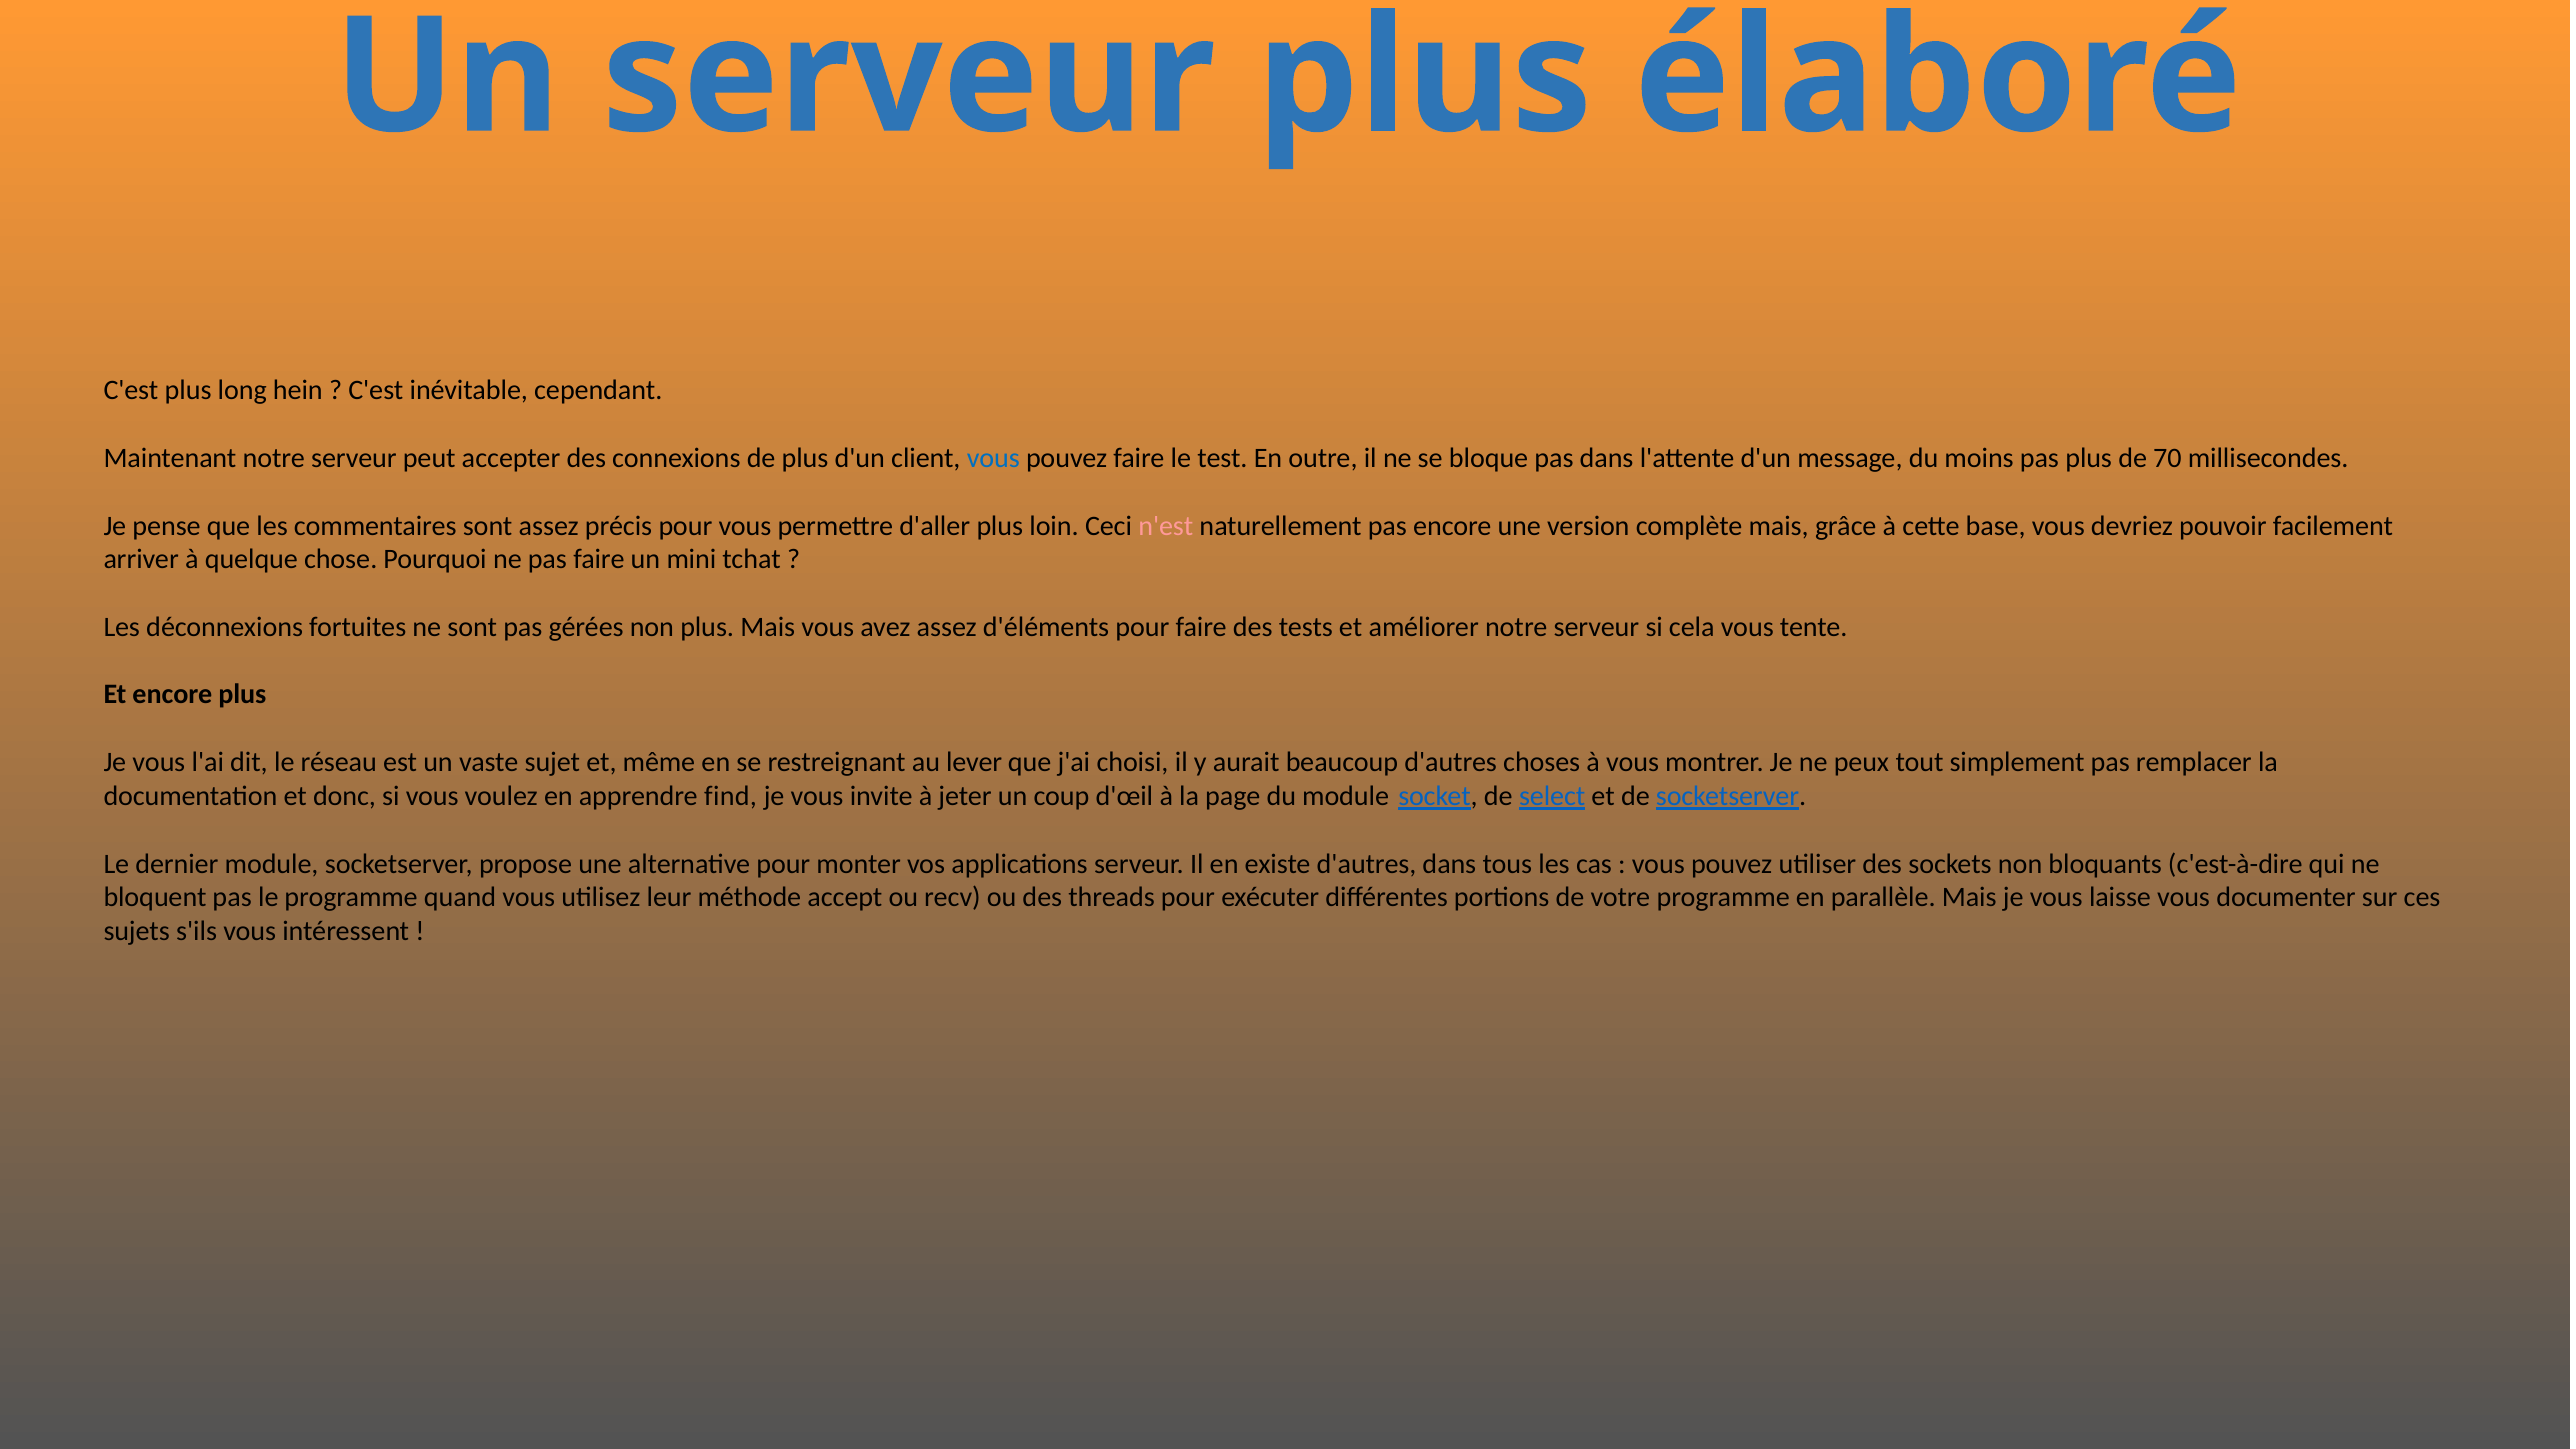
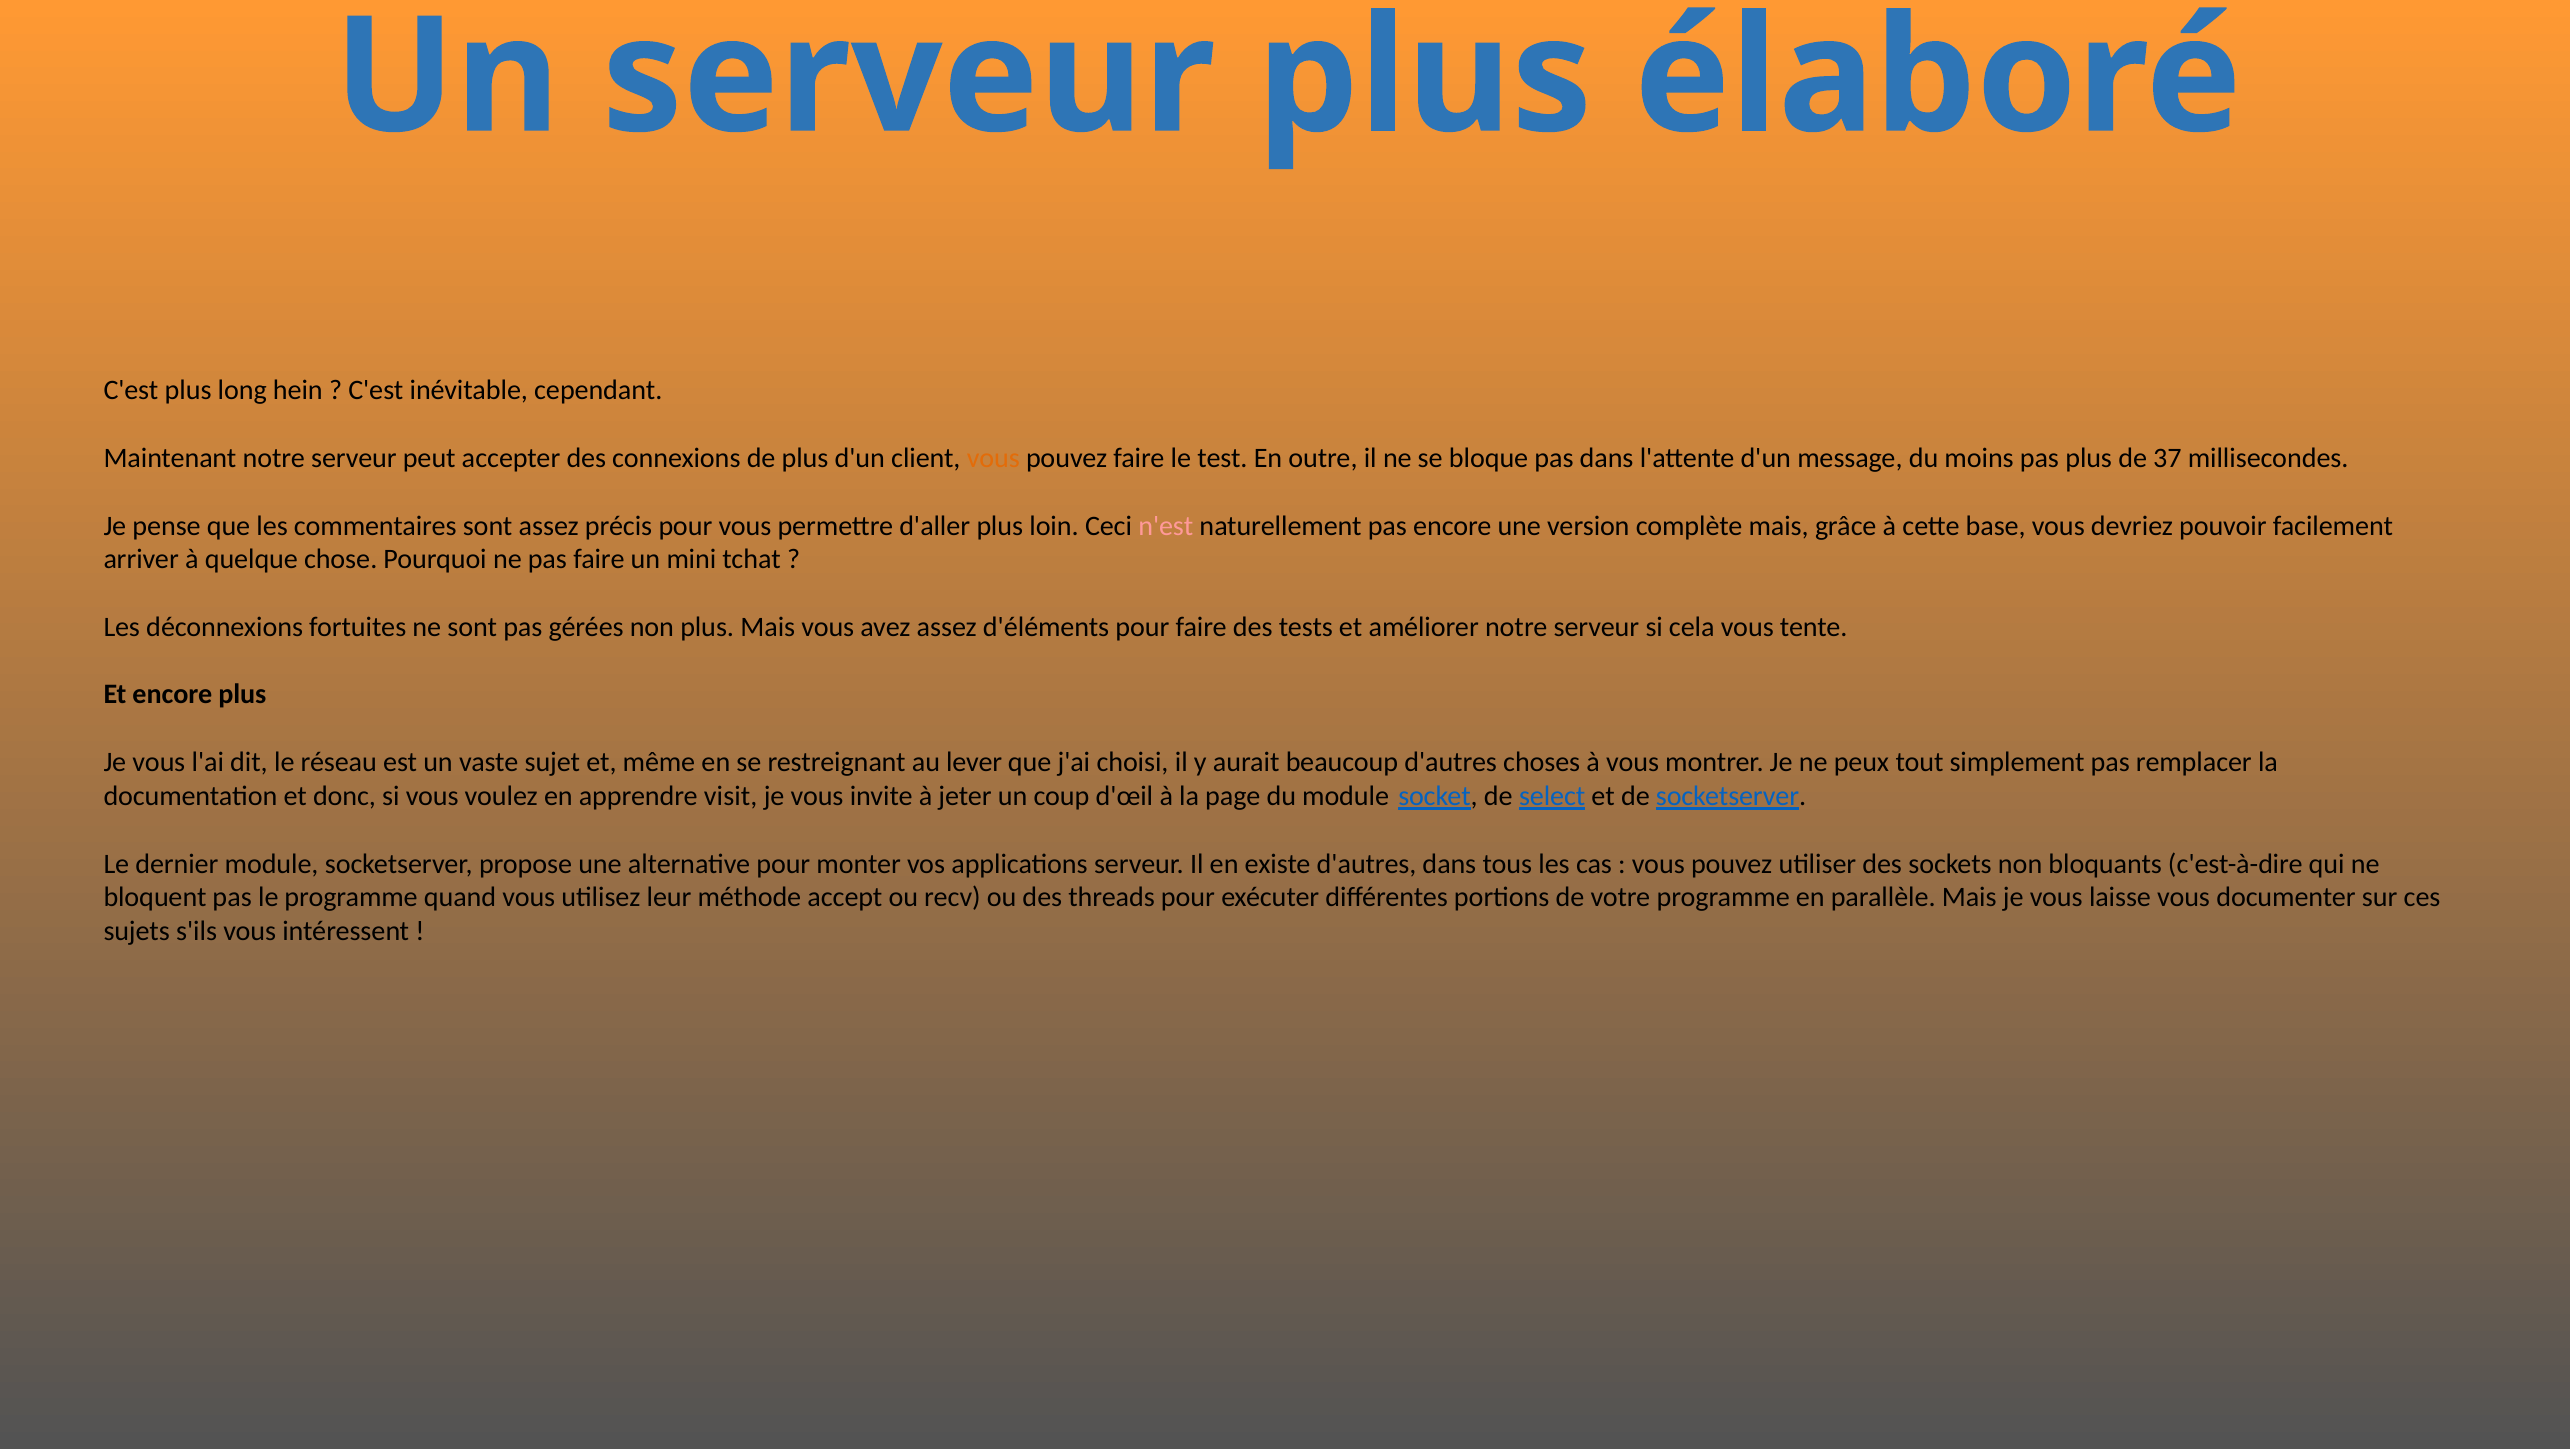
vous colour: blue -> orange (993, 458)
70: 70 -> 37 (2167, 458)
find: find -> visit (731, 796)
